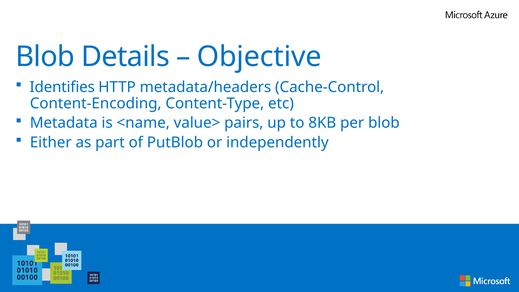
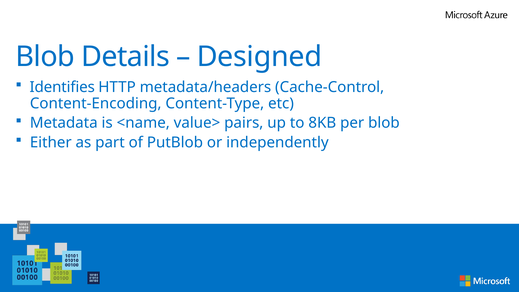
Objective: Objective -> Designed (259, 57)
